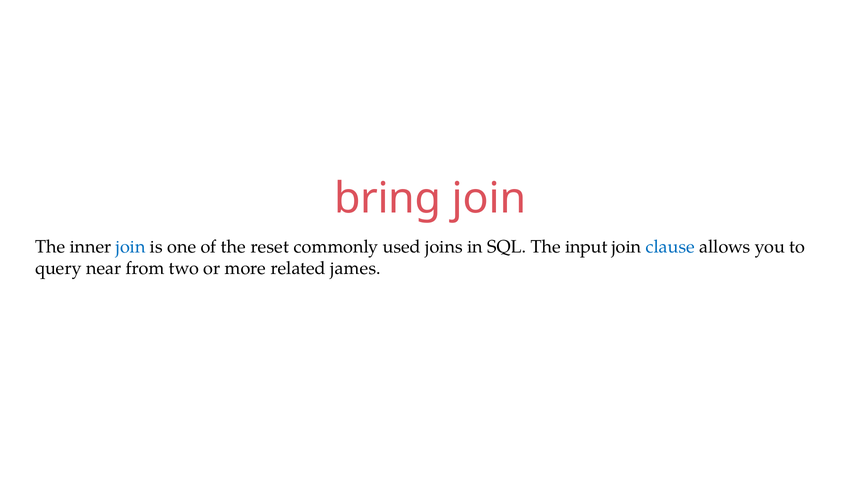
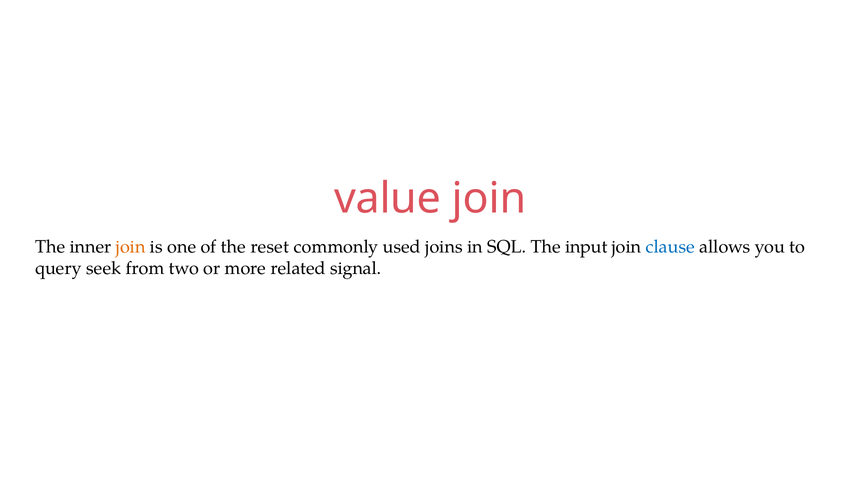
bring: bring -> value (388, 199)
join colour: blue -> orange (131, 247)
near: near -> seek (104, 269)
james: james -> signal (356, 269)
